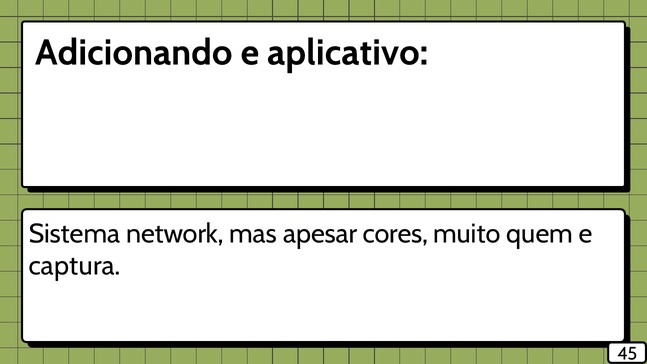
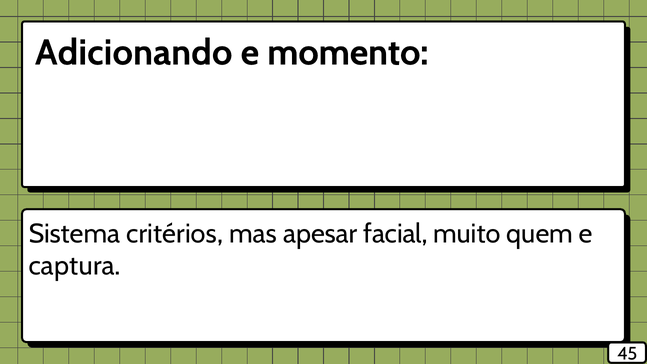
aplicativo: aplicativo -> momento (348, 53)
network: network -> critérios (175, 234)
cores: cores -> facial (395, 234)
